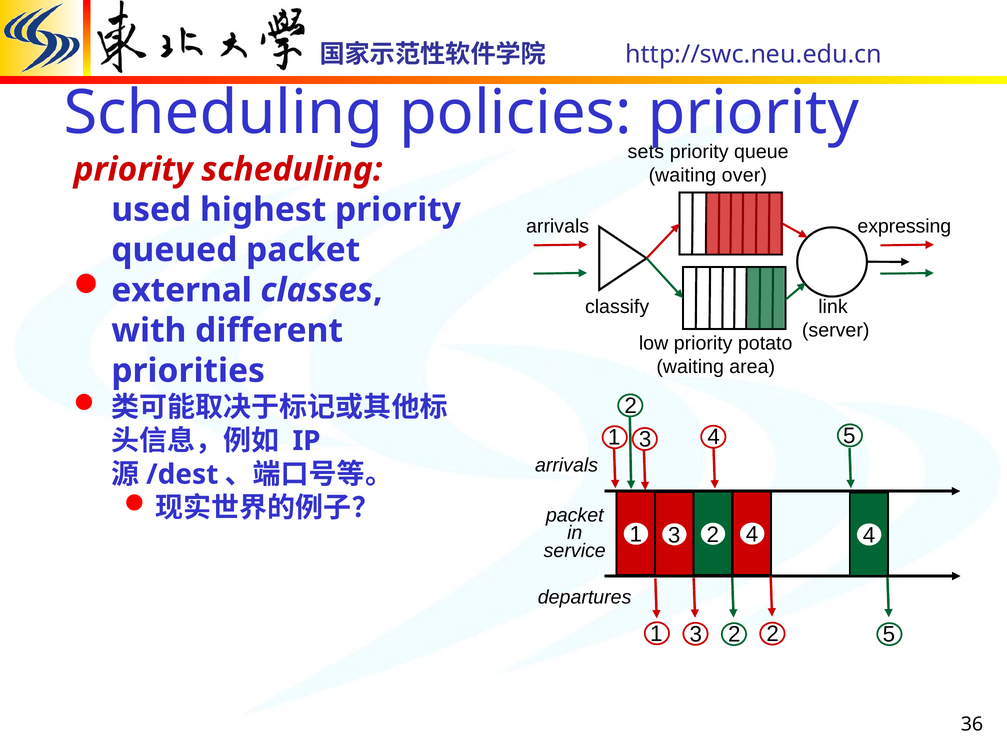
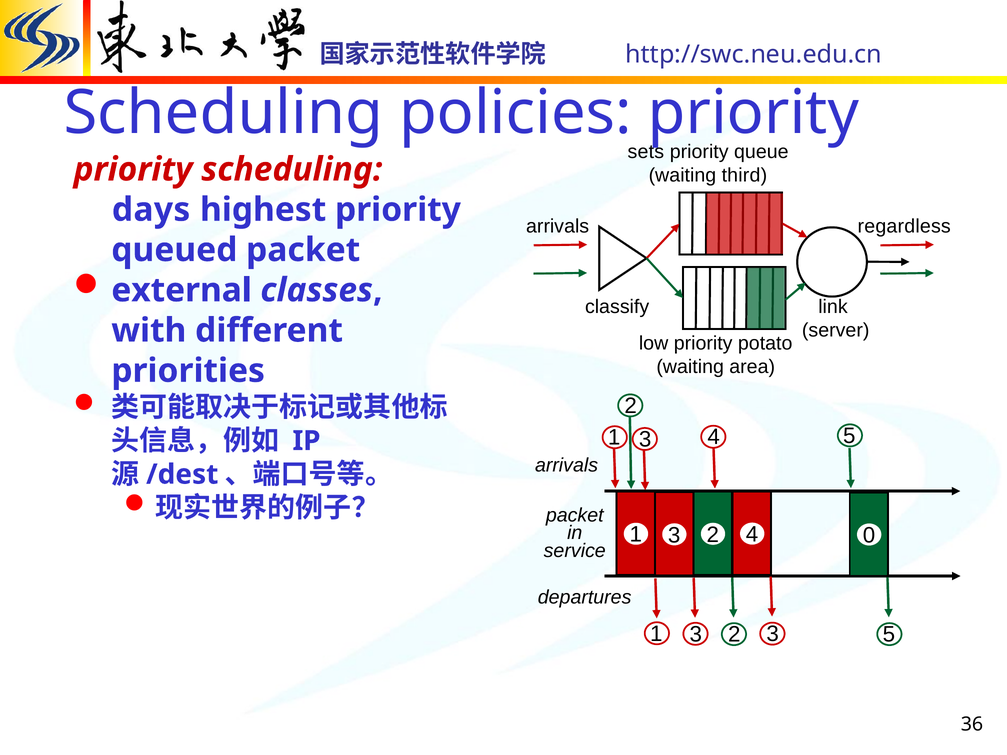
over: over -> third (744, 175)
used: used -> days (151, 210)
expressing: expressing -> regardless (904, 226)
4 4: 4 -> 0 (869, 536)
2: 2 -> 3 (773, 634)
